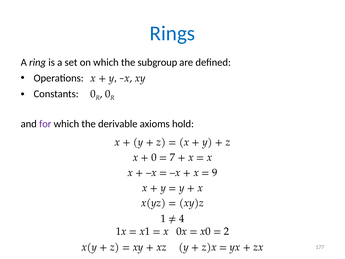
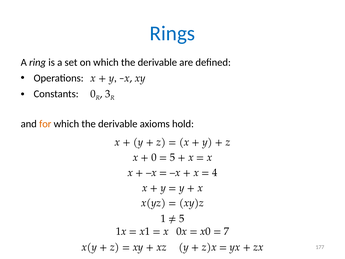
on which the subgroup: subgroup -> derivable (157, 62)
0: 0 -> 3 (108, 94)
for colour: purple -> orange (45, 124)
7: 7 -> 5 (172, 157)
9: 9 -> 4 (215, 172)
4: 4 -> 5 (182, 219)
2: 2 -> 7 (227, 231)
